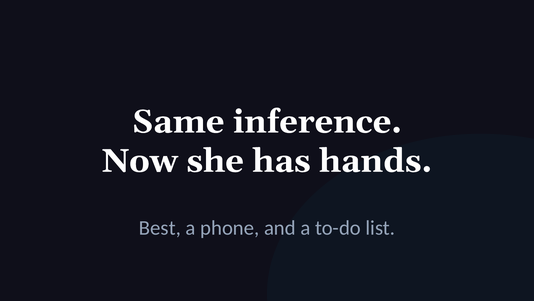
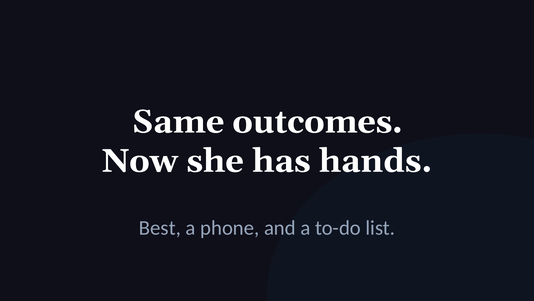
inference: inference -> outcomes (317, 122)
